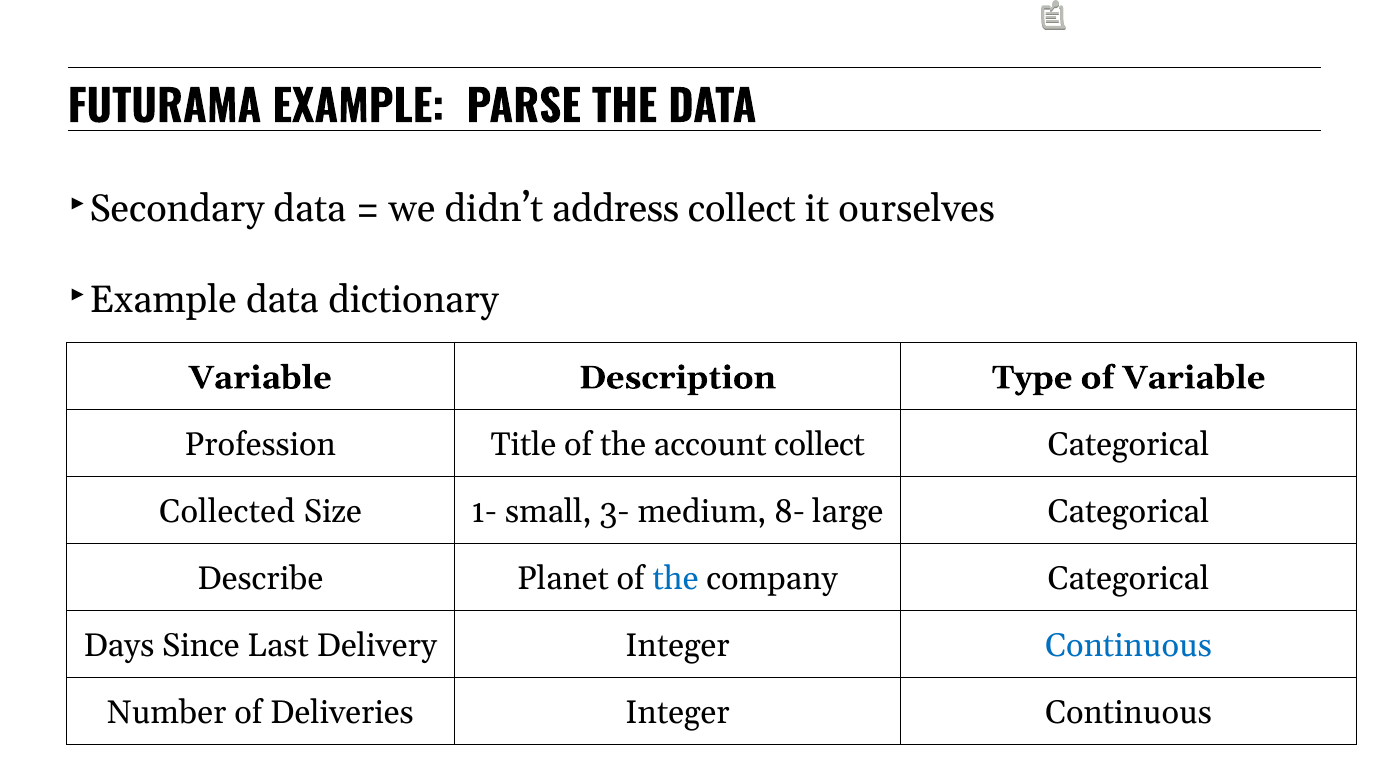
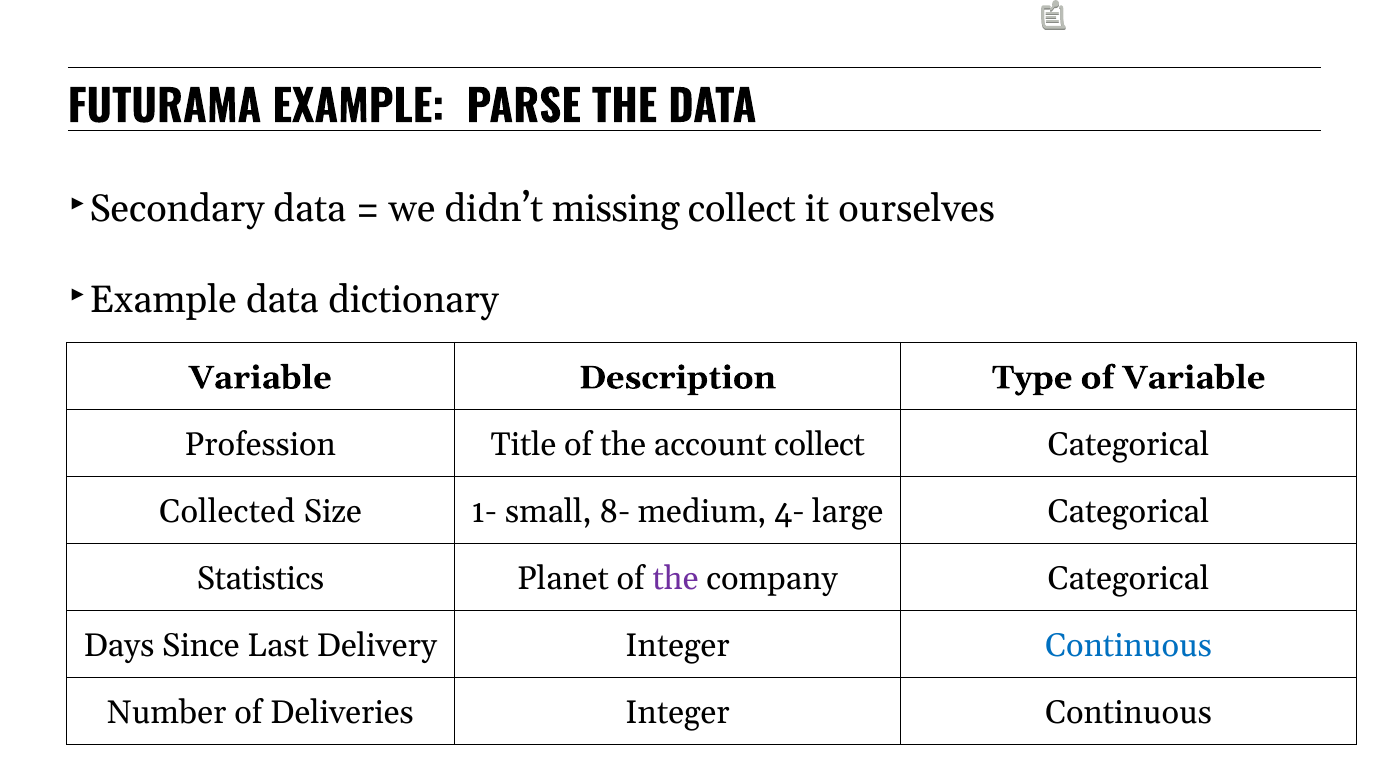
address: address -> missing (616, 209)
3-: 3- -> 8- (615, 512)
8-: 8- -> 4- (789, 512)
Describe: Describe -> Statistics (261, 579)
the colour: blue -> purple (676, 579)
